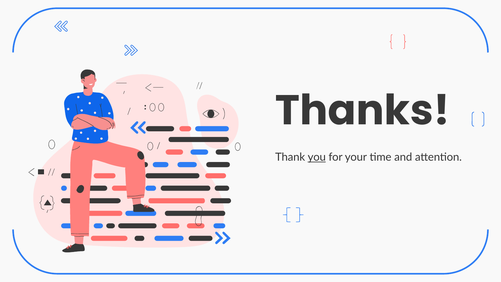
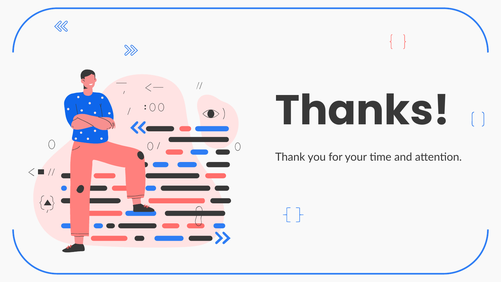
you underline: present -> none (317, 157)
